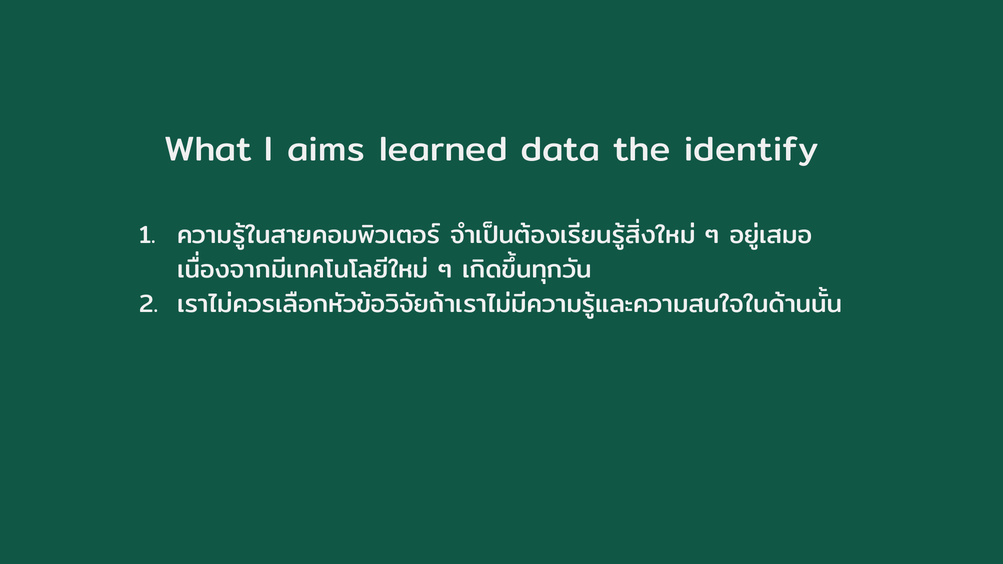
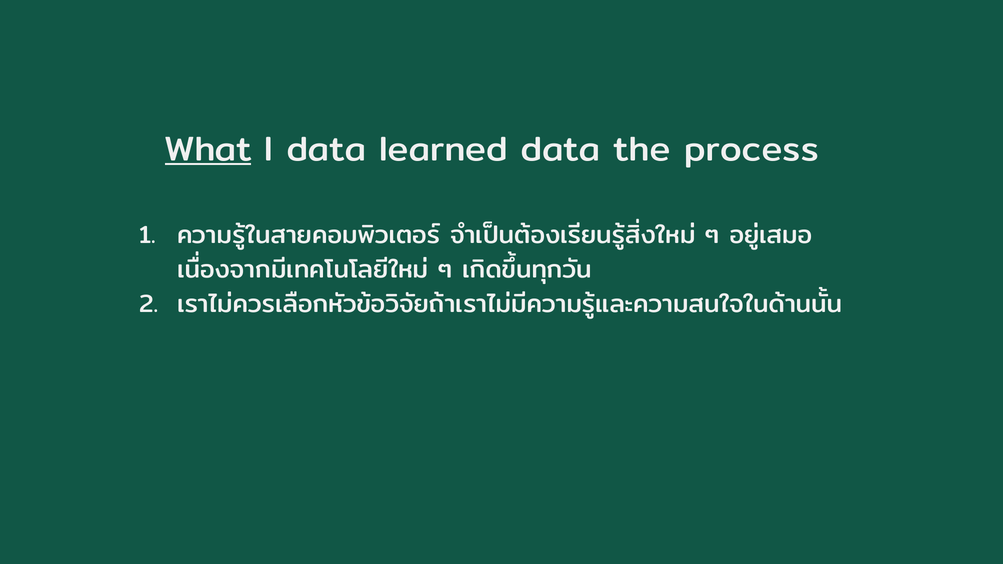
What underline: none -> present (208, 149)
I aims: aims -> data (326, 149)
identify: identify -> process (751, 149)
